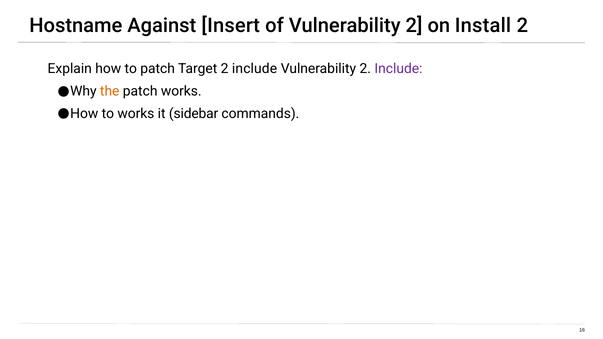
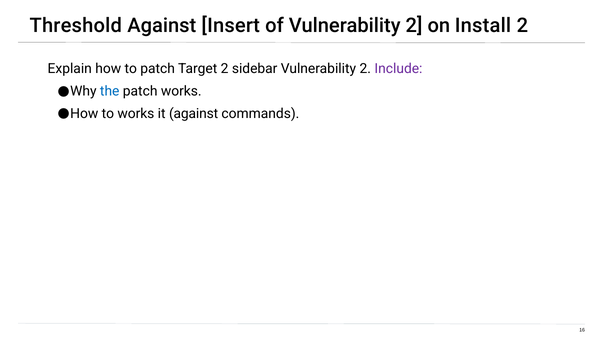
Hostname: Hostname -> Threshold (76, 26)
Target 2 include: include -> sidebar (255, 69)
the colour: orange -> blue (110, 91)
it sidebar: sidebar -> against (194, 114)
